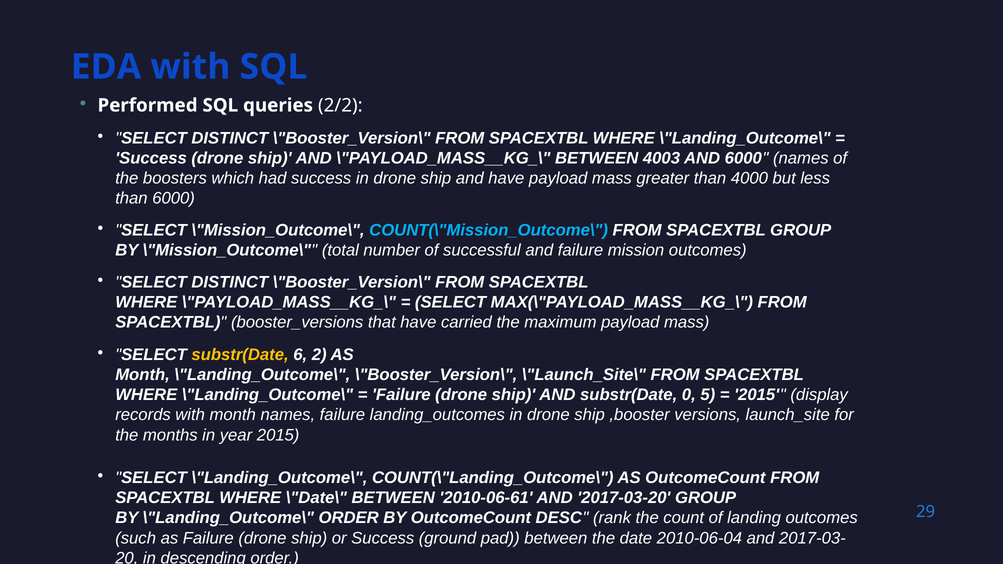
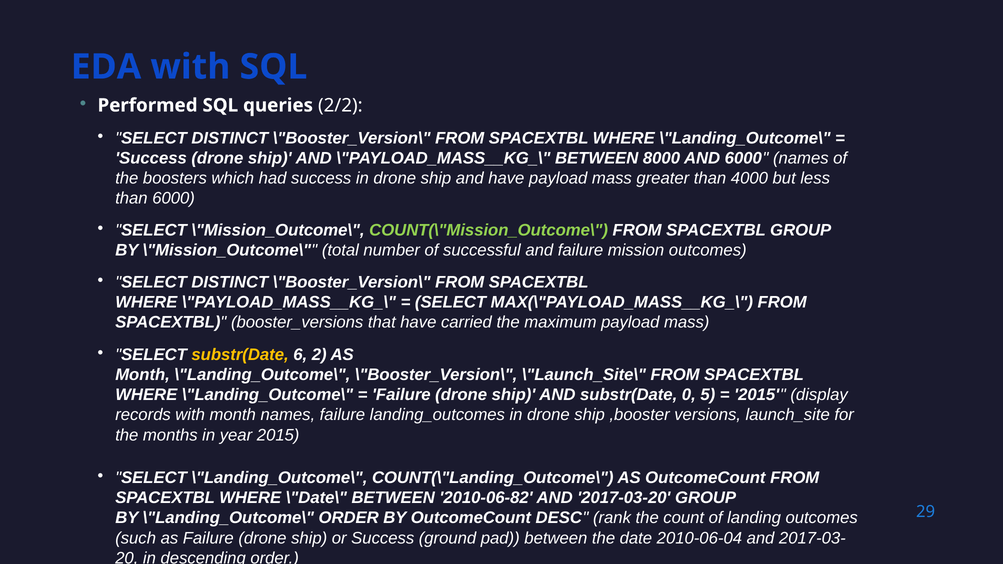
4003: 4003 -> 8000 (662, 158)
COUNT(\"Mission_Outcome\ colour: light blue -> light green (489, 230)
2010-06-61: 2010-06-61 -> 2010-06-82 (486, 498)
